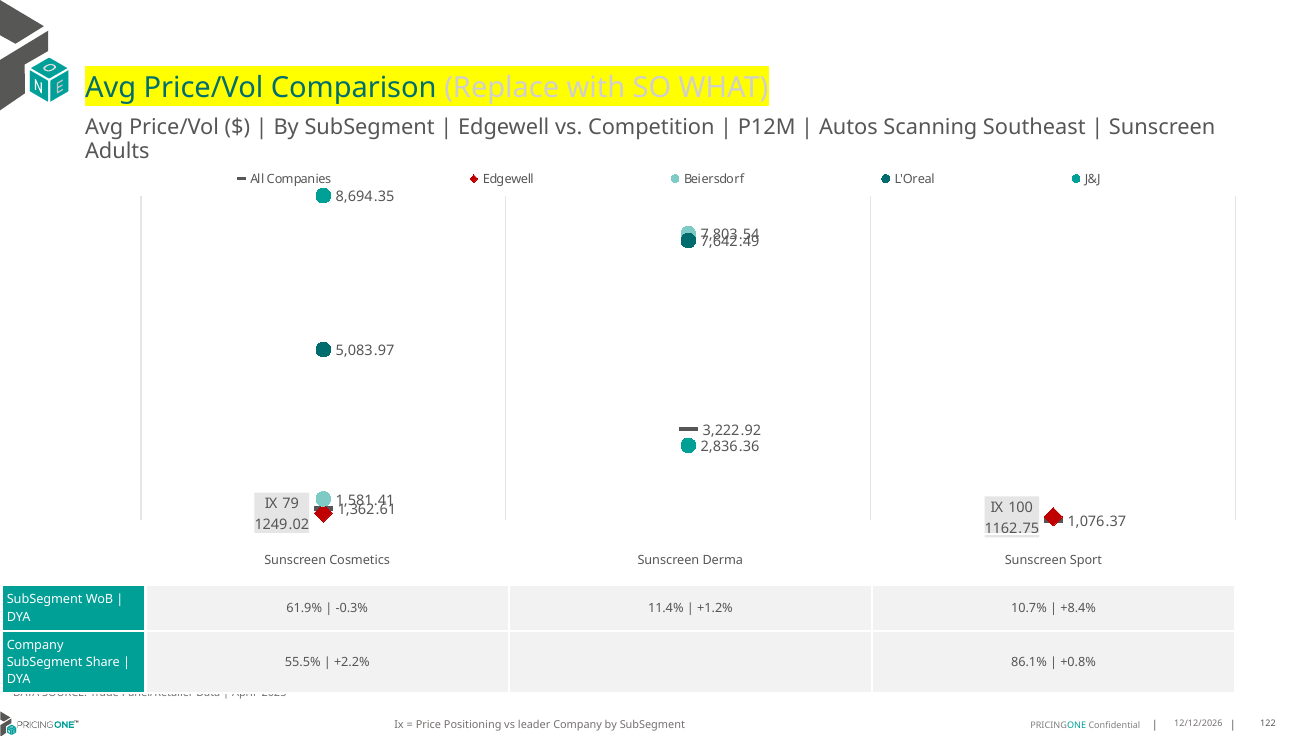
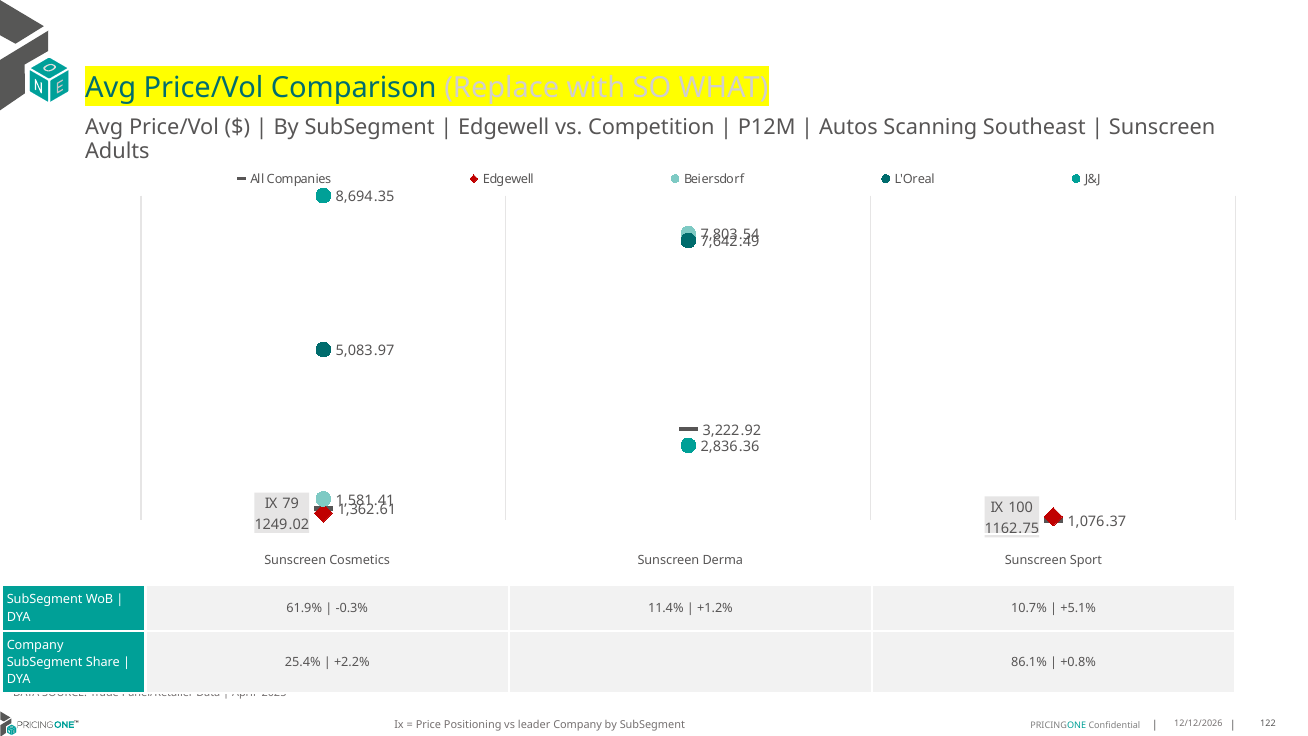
+8.4%: +8.4% -> +5.1% (1078, 608)
55.5%: 55.5% -> 25.4% (303, 662)
